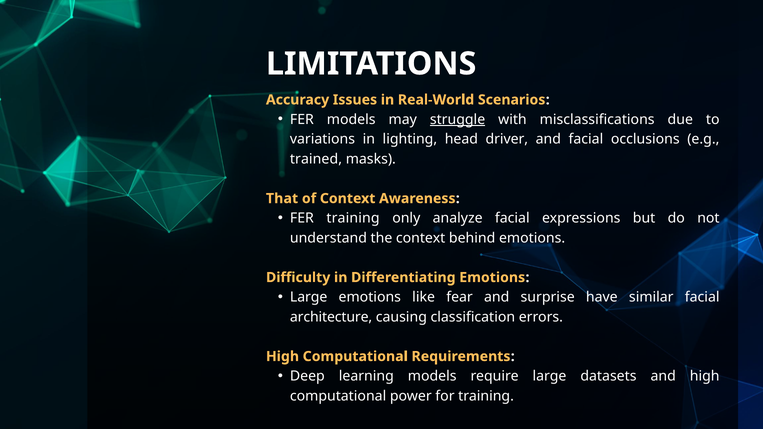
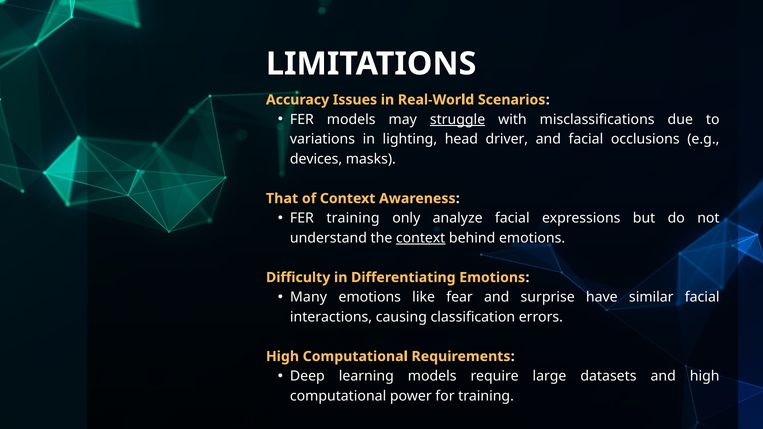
trained: trained -> devices (316, 159)
context underline: none -> present (421, 238)
Large: Large -> Many (309, 297)
architecture: architecture -> interactions (331, 317)
